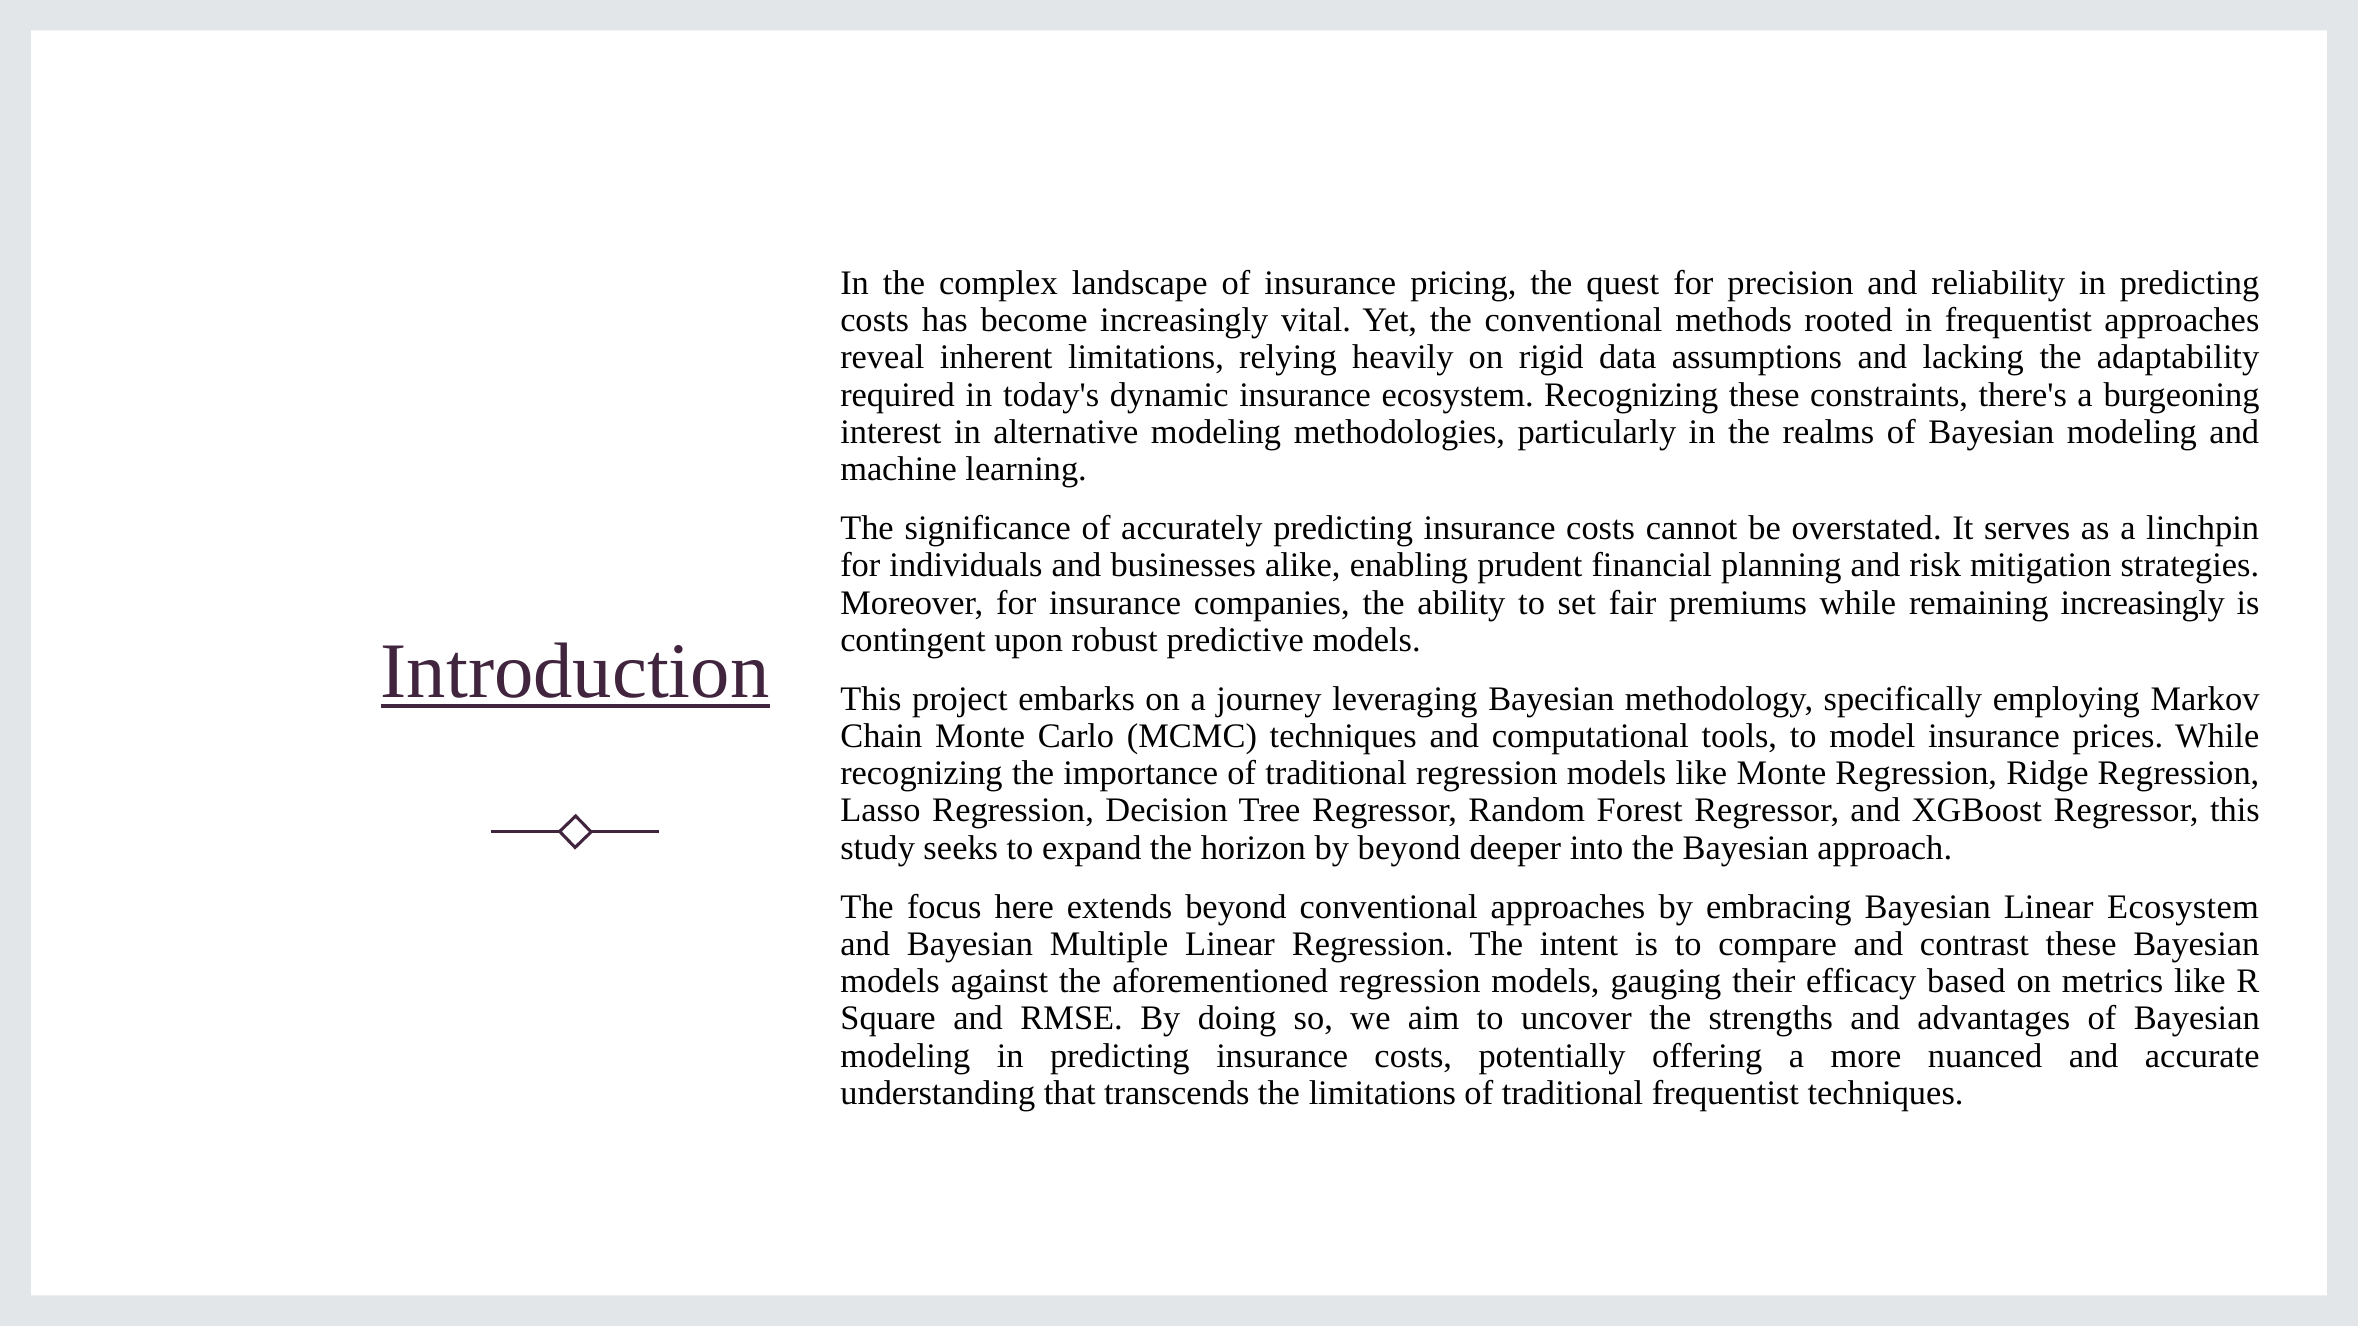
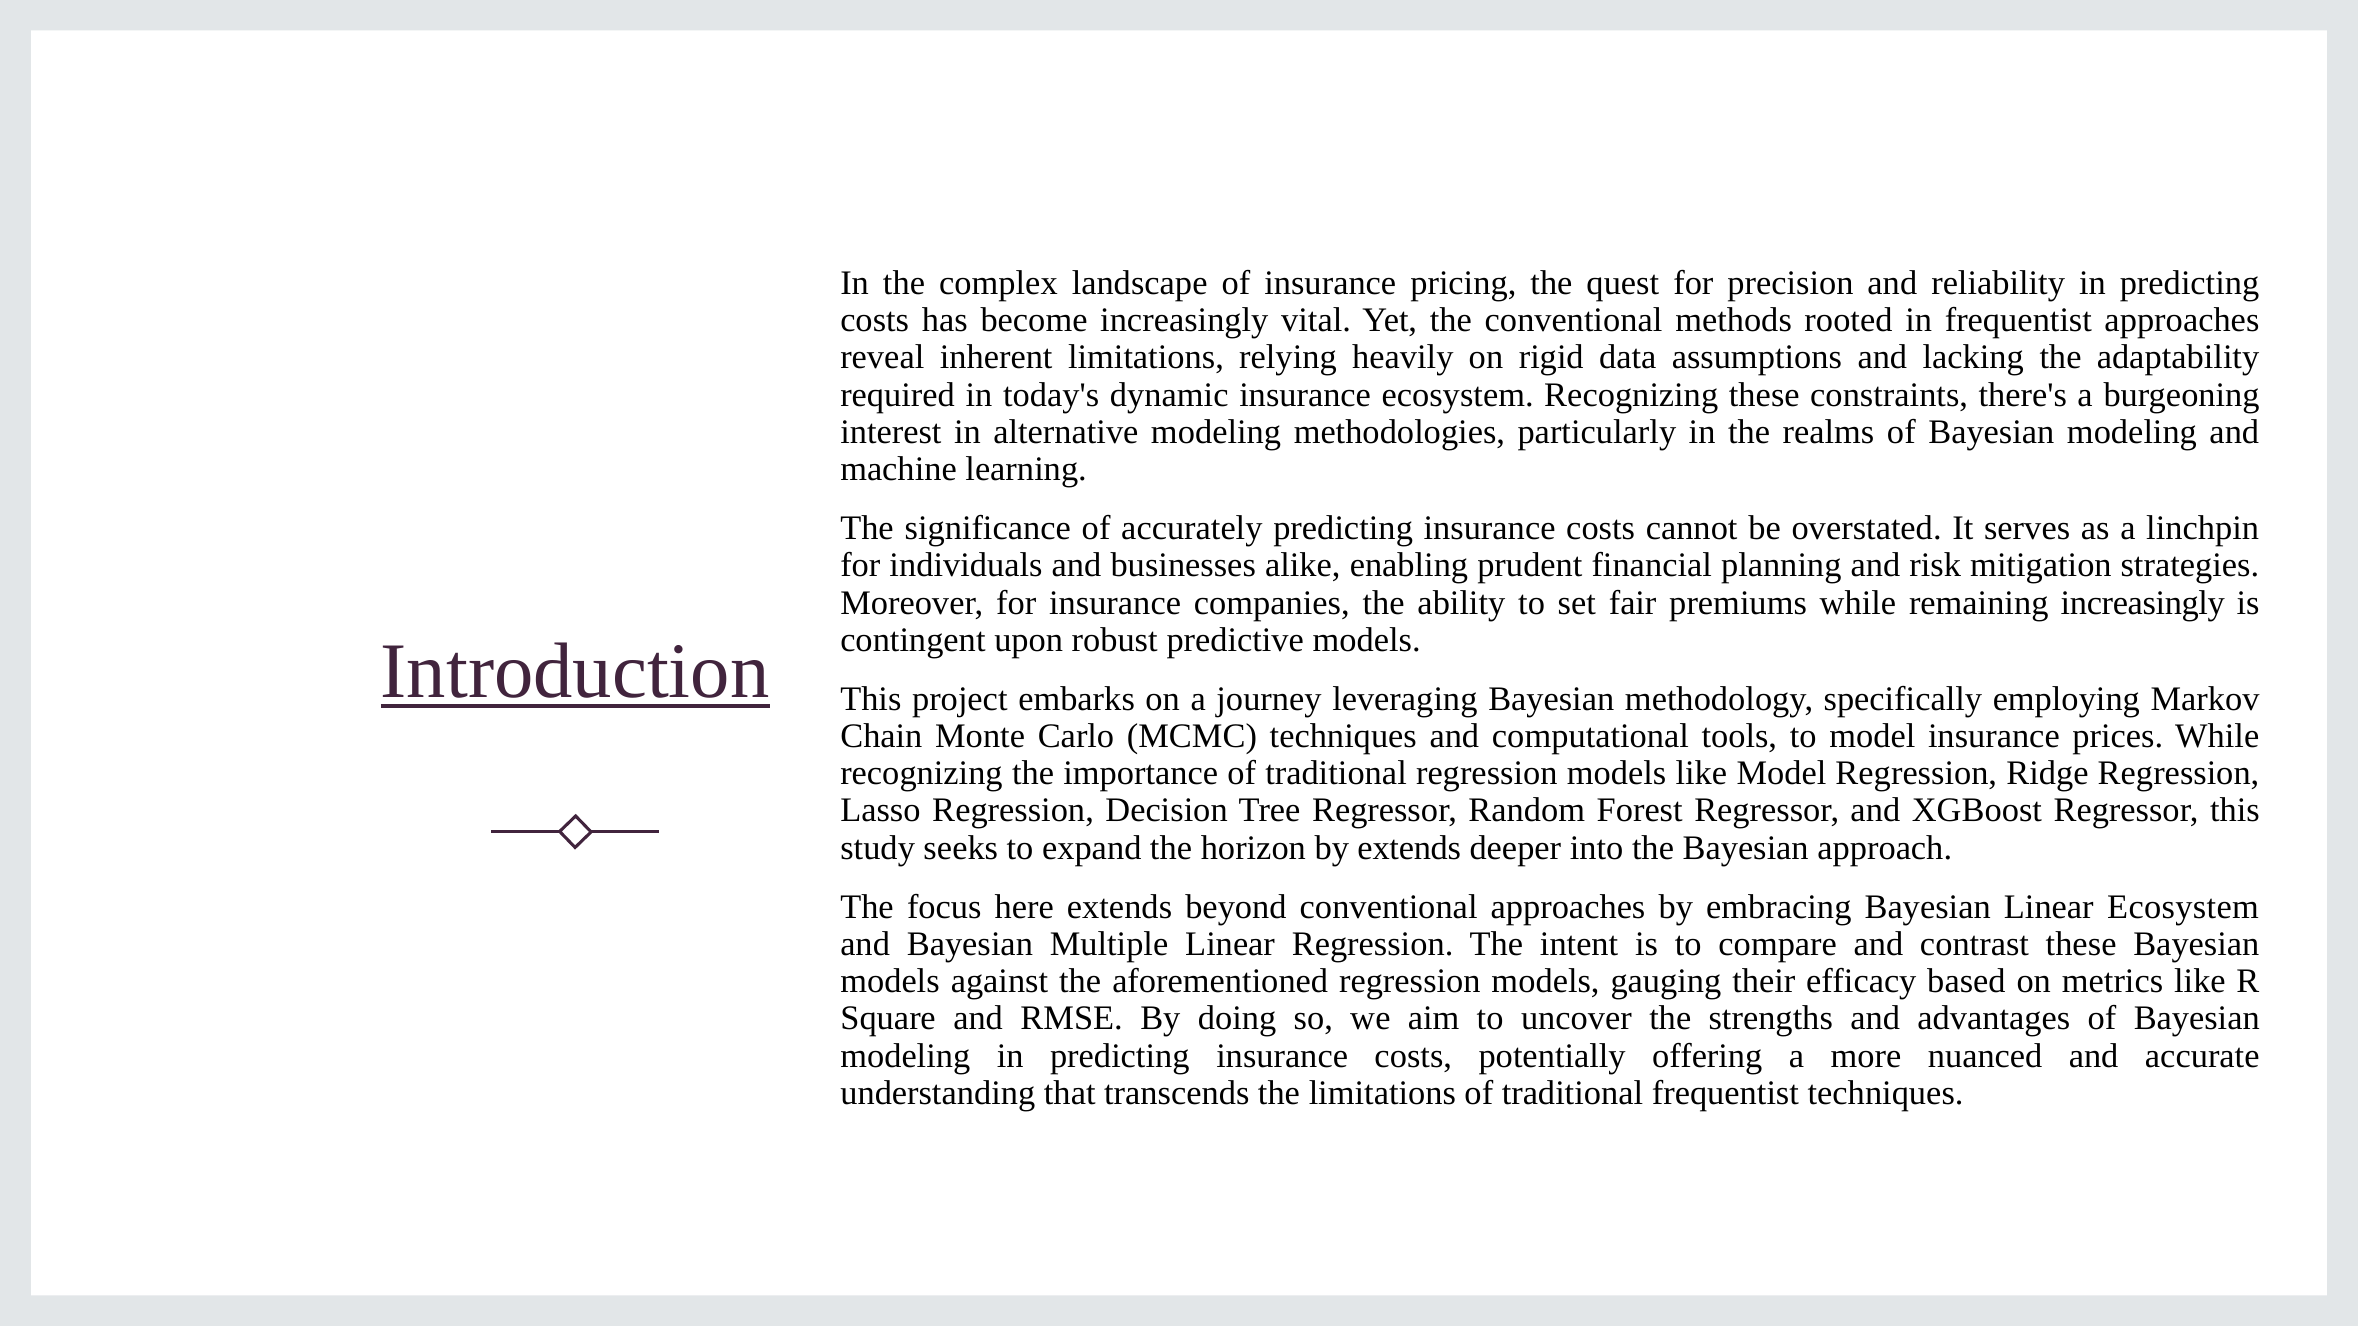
like Monte: Monte -> Model (1781, 774)
by beyond: beyond -> extends (1409, 848)
